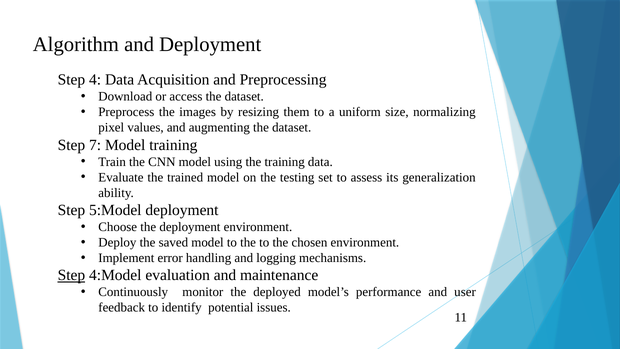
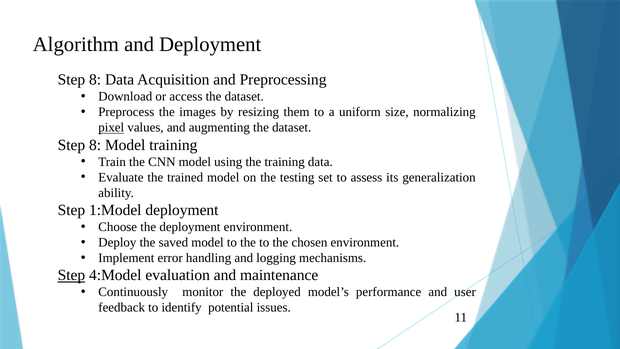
4: 4 -> 8 (95, 80)
pixel underline: none -> present (111, 128)
7: 7 -> 8 (95, 145)
5:Model: 5:Model -> 1:Model (115, 210)
